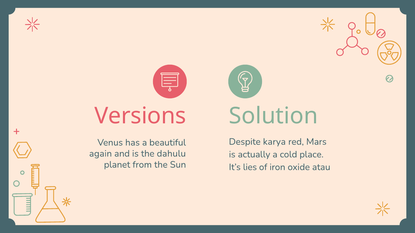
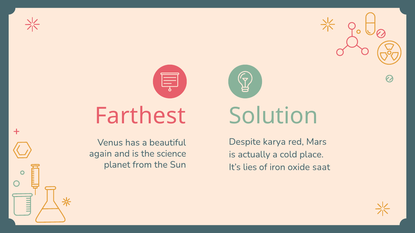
Versions: Versions -> Farthest (140, 116)
dahulu: dahulu -> science (171, 154)
atau: atau -> saat (321, 167)
